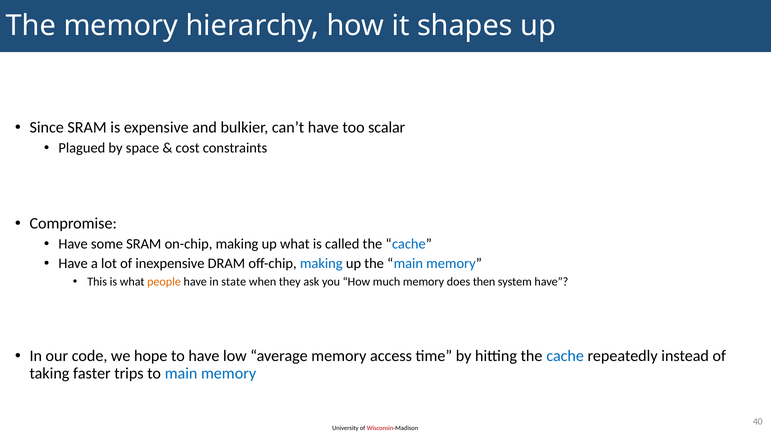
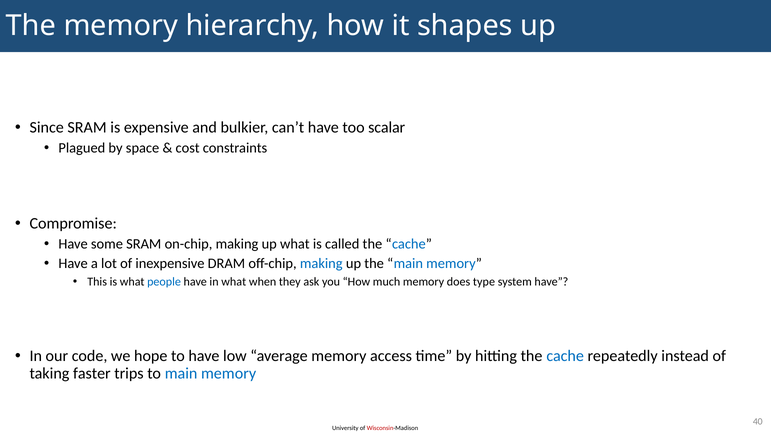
people colour: orange -> blue (164, 282)
in state: state -> what (234, 282)
then: then -> type (484, 282)
